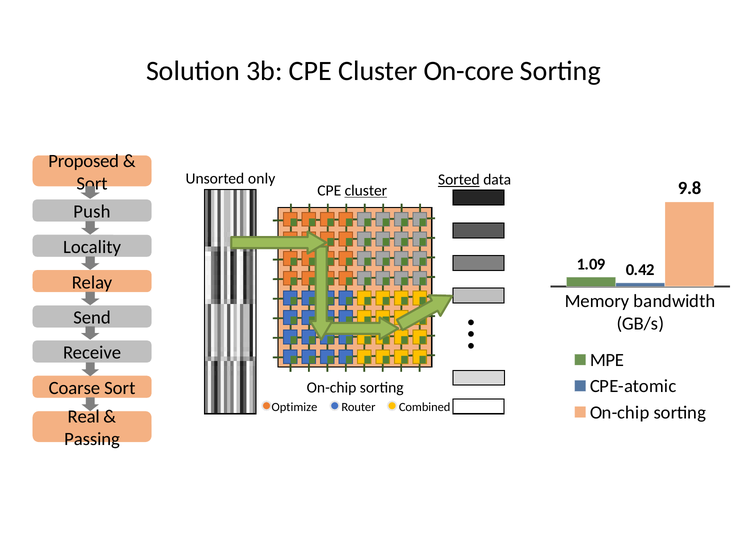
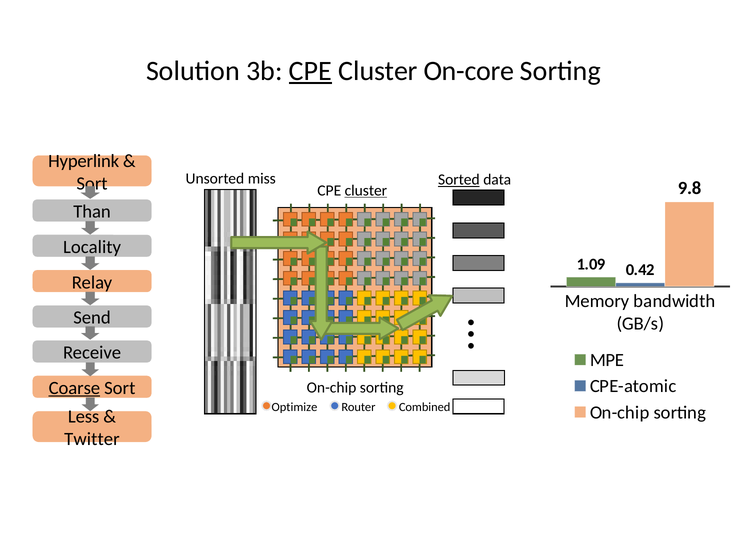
CPE underline: none -> present (310, 71)
Proposed: Proposed -> Hyperlink (84, 161)
only: only -> miss (262, 179)
Push: Push -> Than (92, 212)
Coarse underline: none -> present (74, 388)
Real: Real -> Less (84, 417)
Passing: Passing -> Twitter (92, 439)
